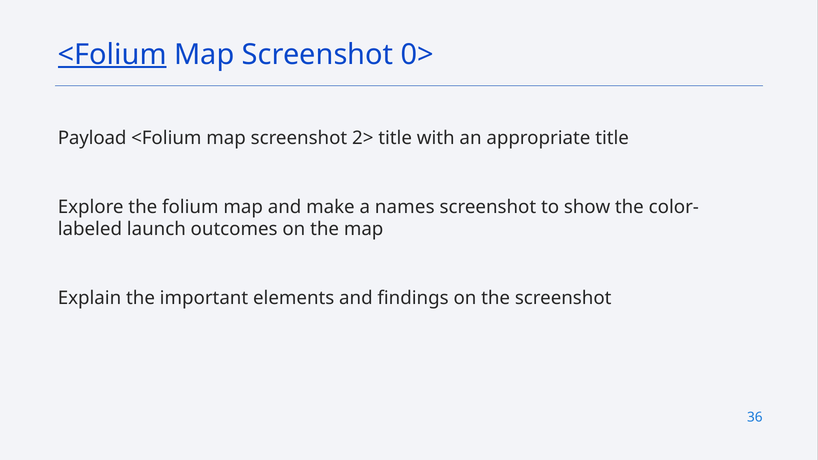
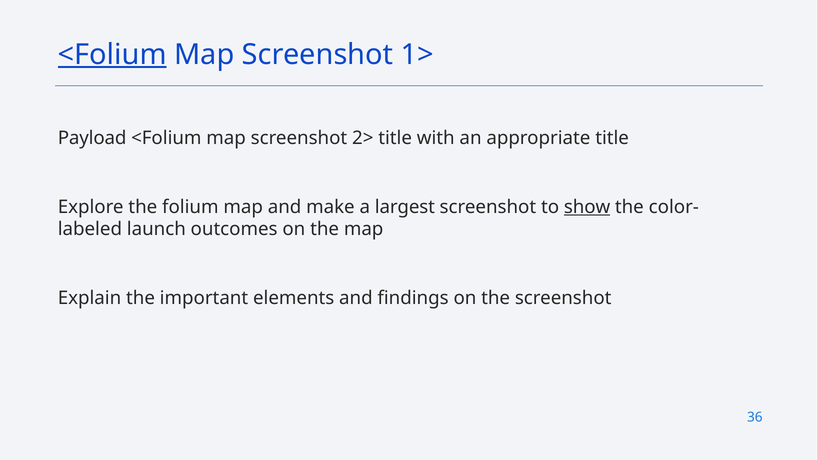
0>: 0> -> 1> (417, 55)
names: names -> largest (405, 207)
show underline: none -> present (587, 207)
